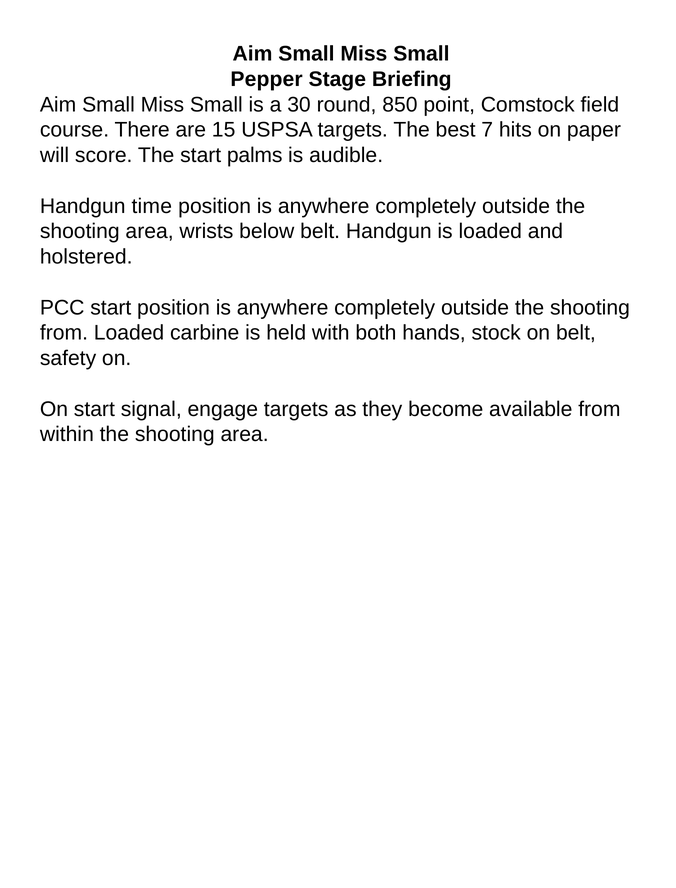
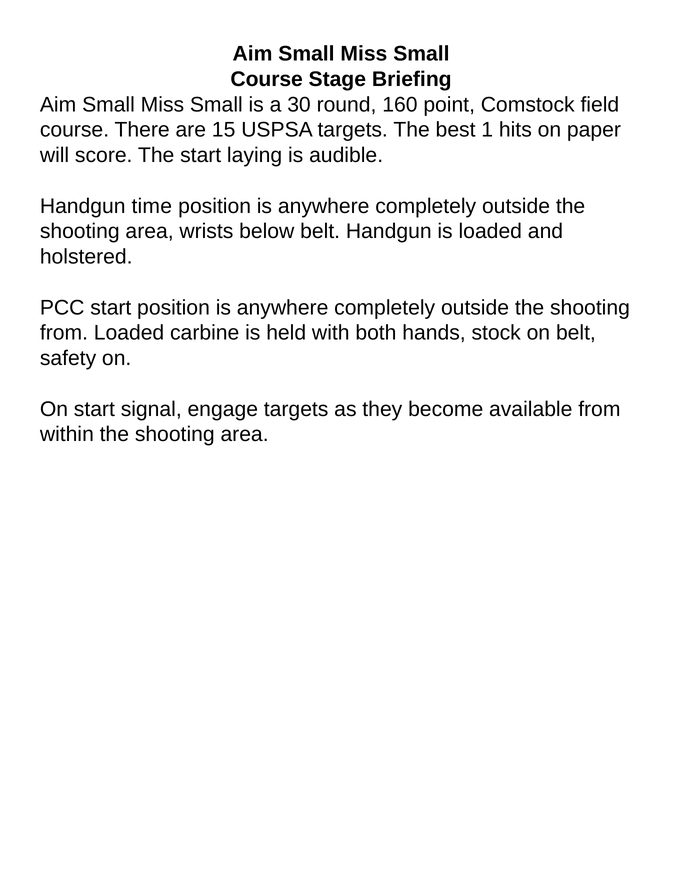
Pepper: Pepper -> Course (267, 79)
850: 850 -> 160 (400, 105)
7: 7 -> 1 (487, 130)
palms: palms -> laying (255, 155)
